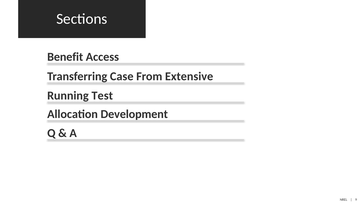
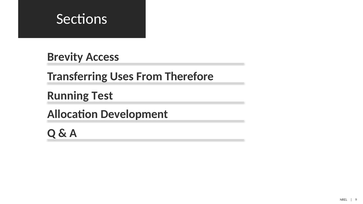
Benefit: Benefit -> Brevity (65, 57)
Case: Case -> Uses (122, 76)
Extensive: Extensive -> Therefore (189, 76)
